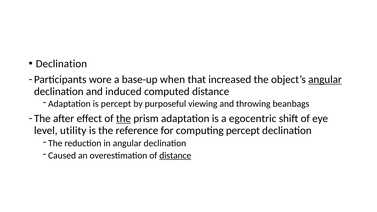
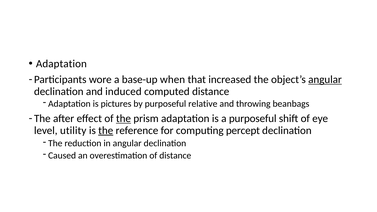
Declination: Declination -> Adaptation (61, 64)
is percept: percept -> pictures (116, 104)
viewing: viewing -> relative (203, 104)
a egocentric: egocentric -> purposeful (253, 119)
the underline: none -> present (106, 130)
distance underline: present -> none (175, 156)
